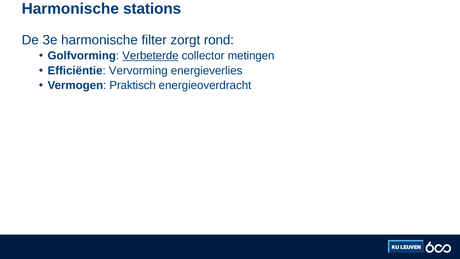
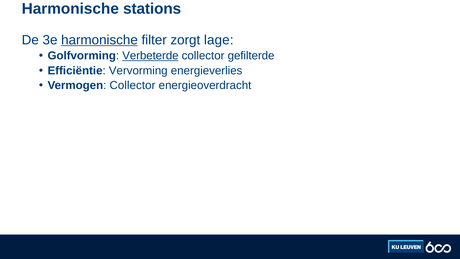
harmonische underline: none -> present (99, 40)
rond: rond -> lage (219, 40)
metingen: metingen -> gefilterde (251, 56)
Vermogen Praktisch: Praktisch -> Collector (132, 85)
